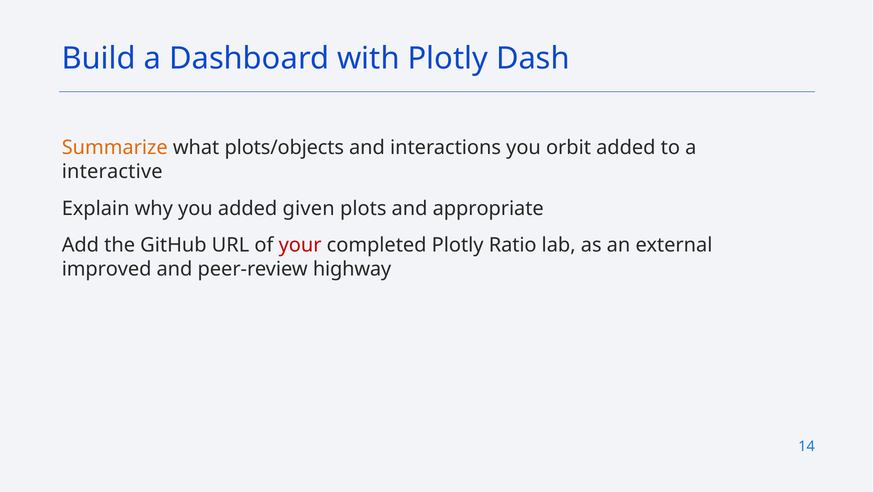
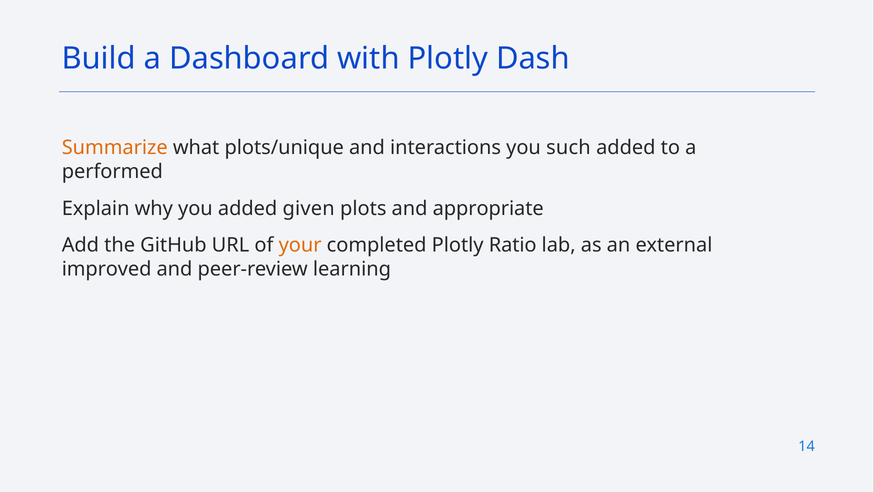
plots/objects: plots/objects -> plots/unique (284, 148)
orbit: orbit -> such (568, 148)
interactive: interactive -> performed (112, 172)
your colour: red -> orange (300, 245)
highway: highway -> learning (352, 269)
